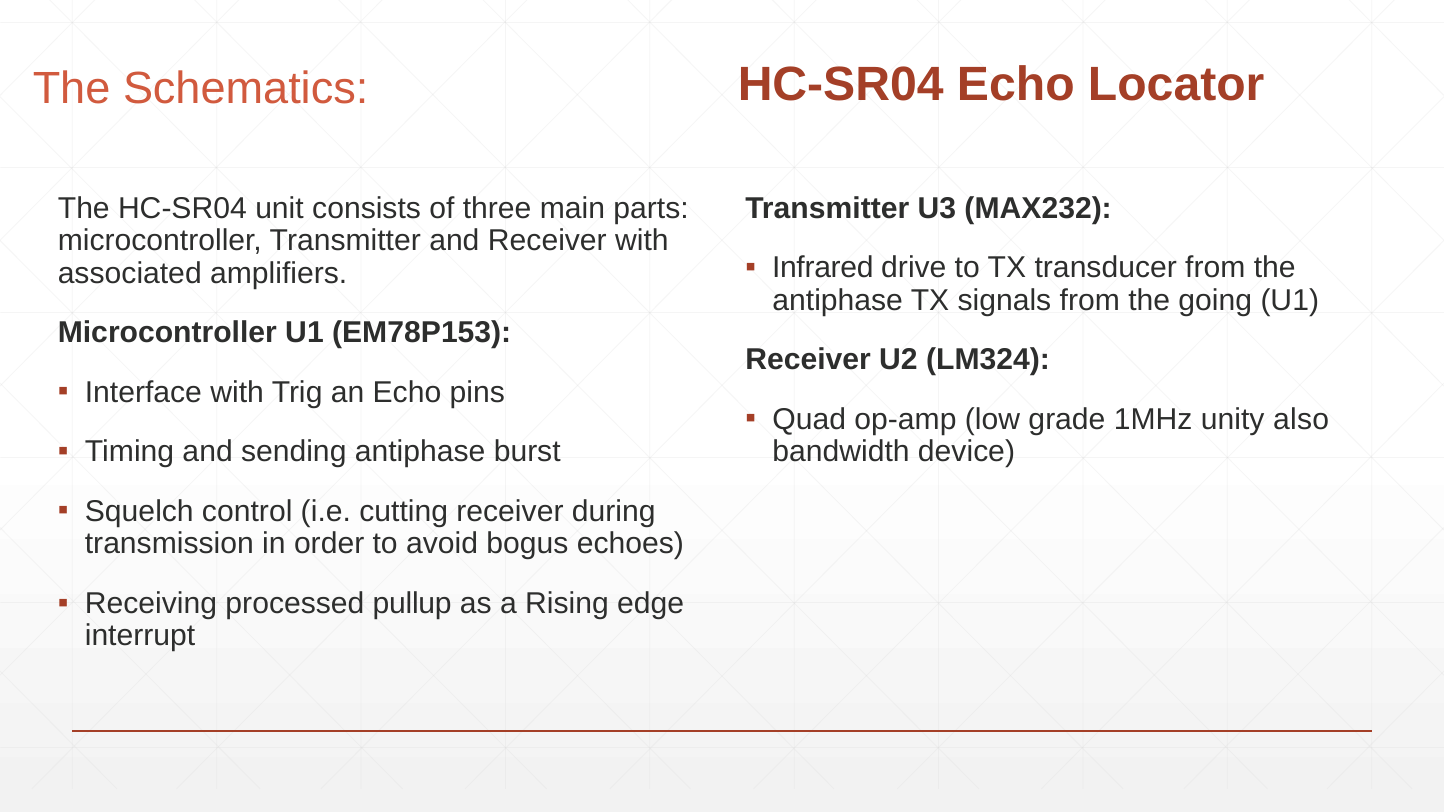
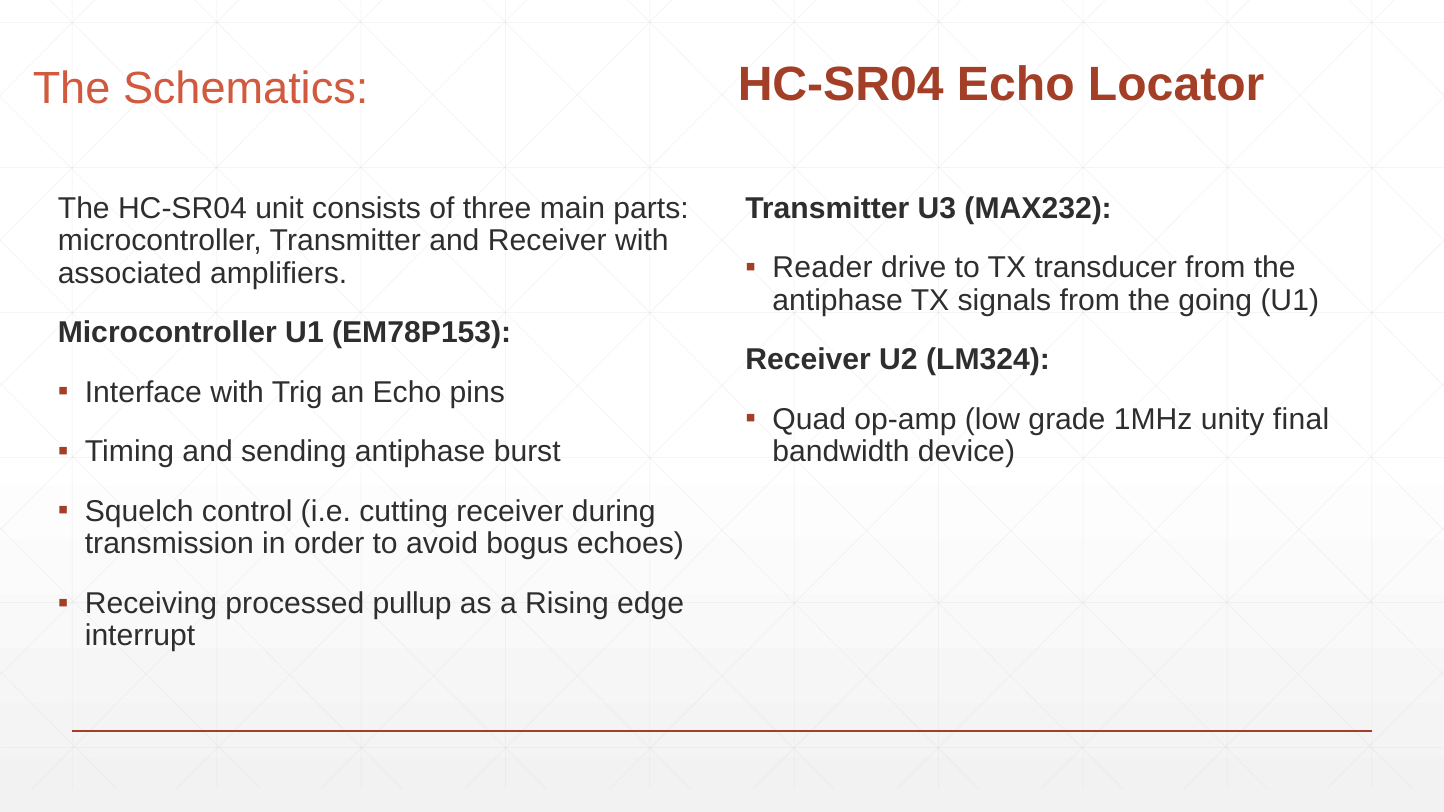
Infrared: Infrared -> Reader (823, 268)
also: also -> final (1301, 419)
